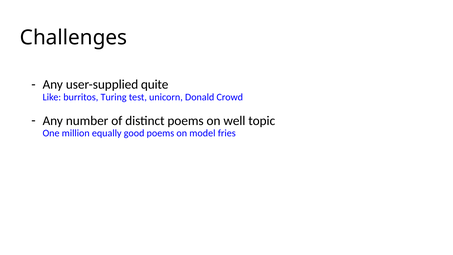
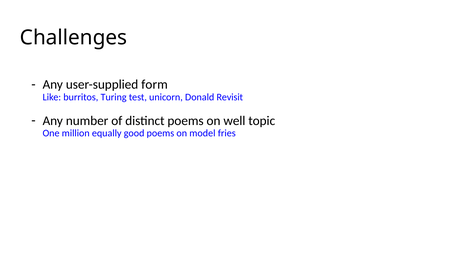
quite: quite -> form (155, 85)
Crowd: Crowd -> Revisit (230, 97)
